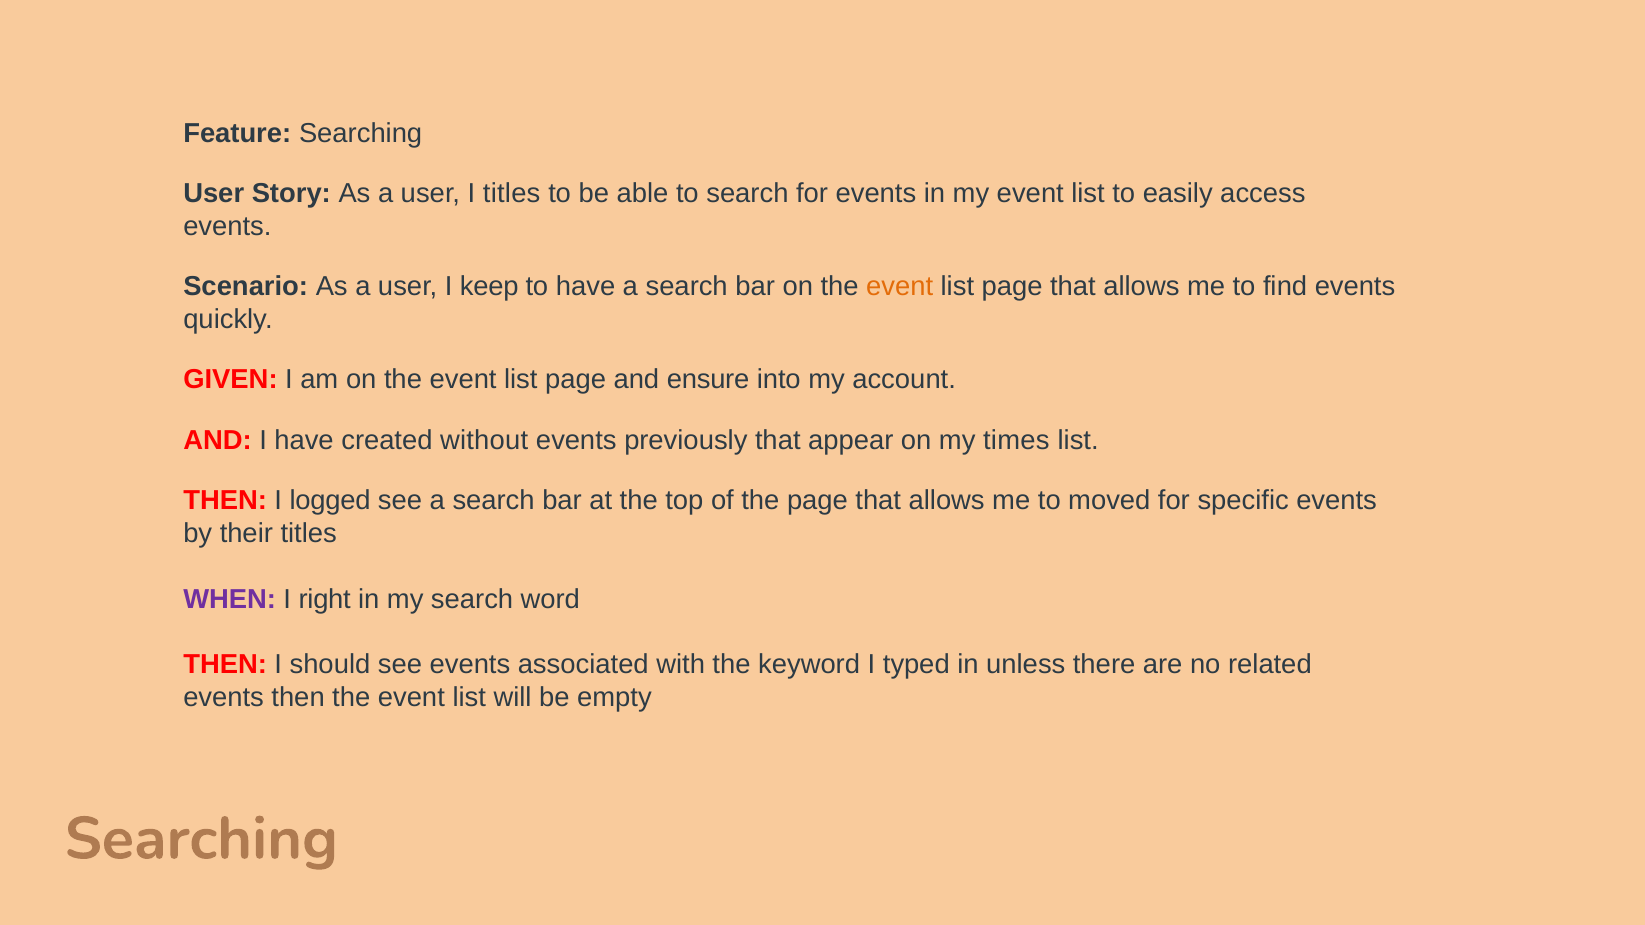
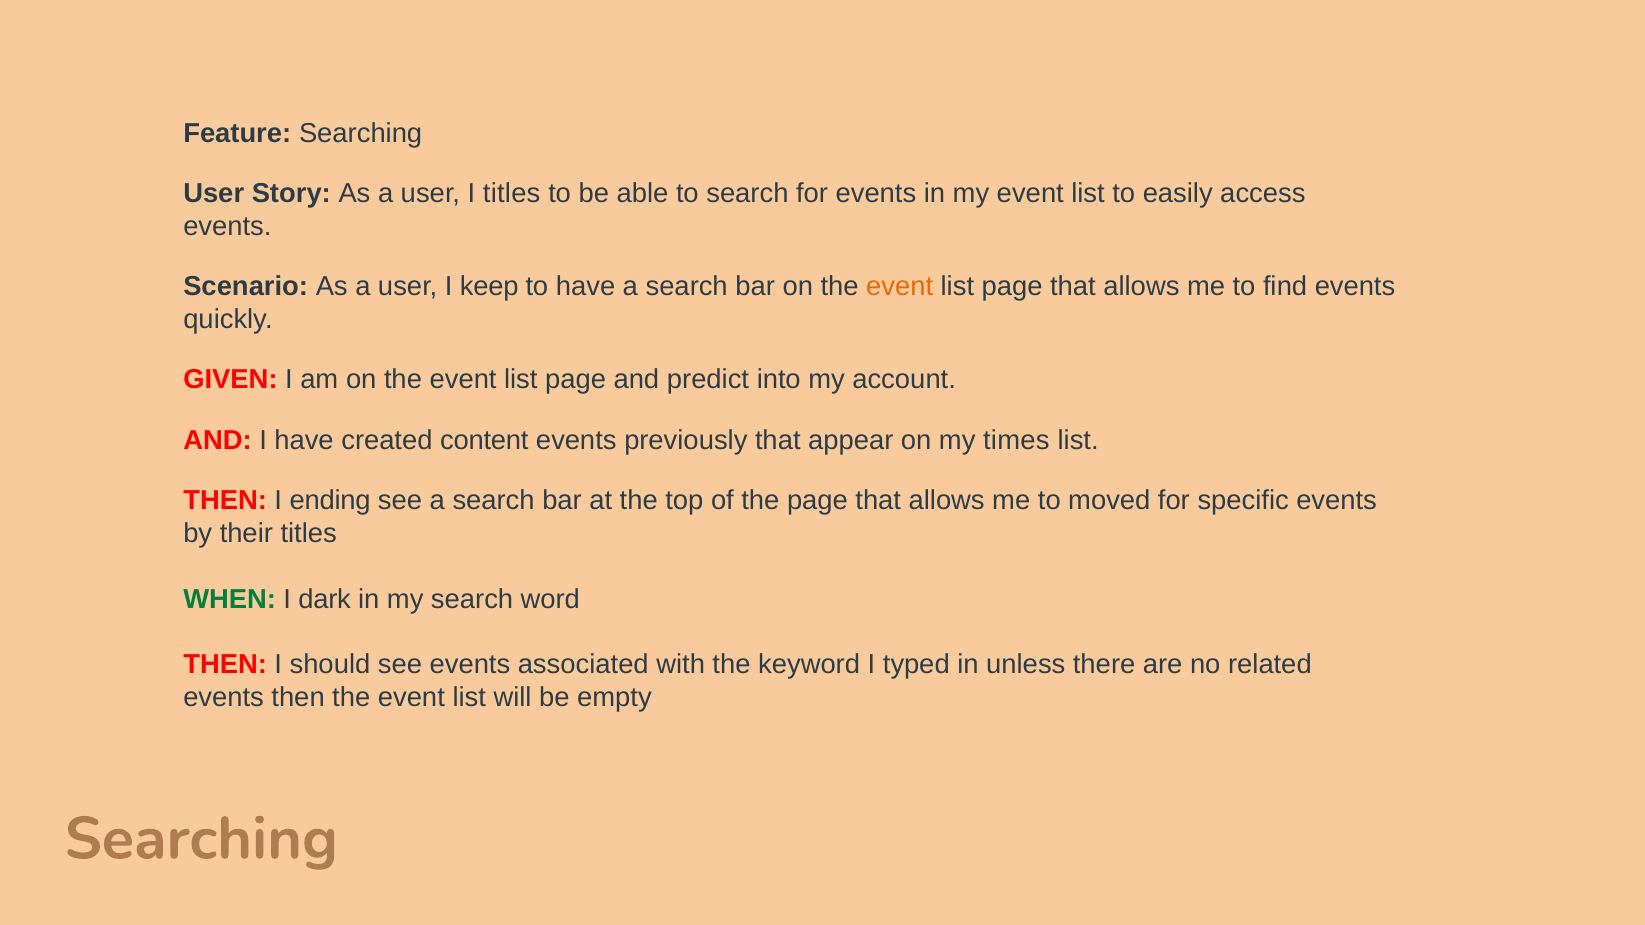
ensure: ensure -> predict (708, 380)
without: without -> content (484, 440)
logged: logged -> ending (330, 501)
WHEN colour: purple -> green (230, 599)
right: right -> dark (325, 599)
